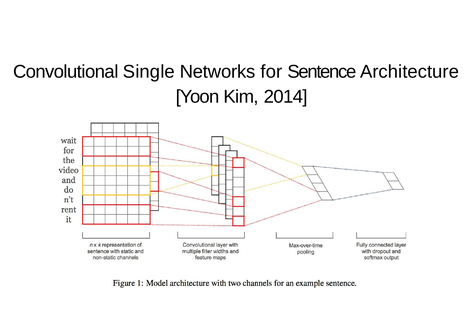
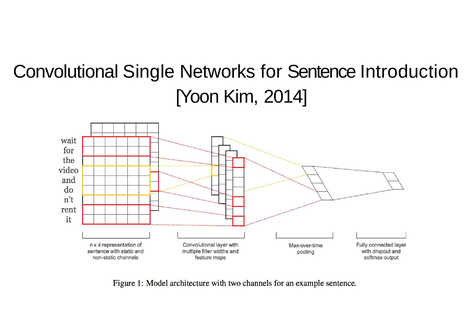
Architecture: Architecture -> Introduction (409, 72)
